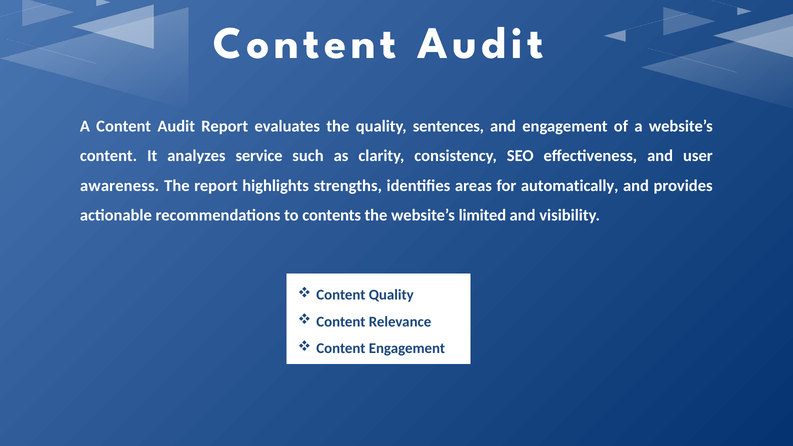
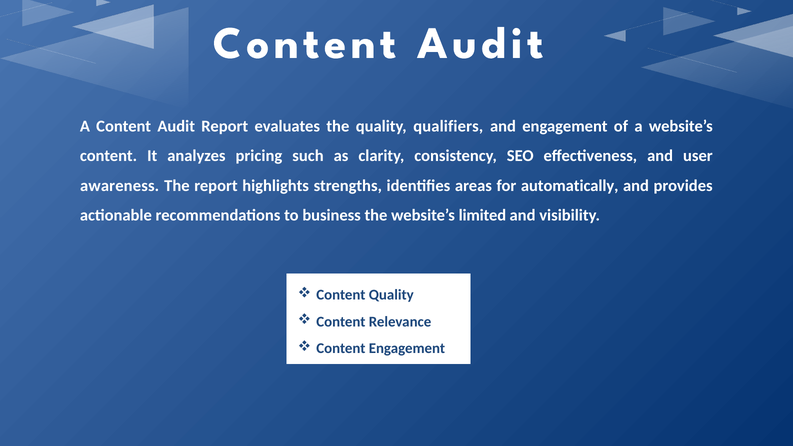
sentences: sentences -> qualifiers (448, 126)
service: service -> pricing (259, 156)
contents: contents -> business (332, 215)
